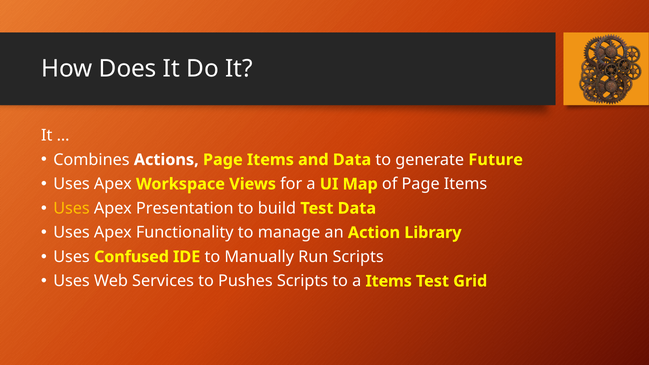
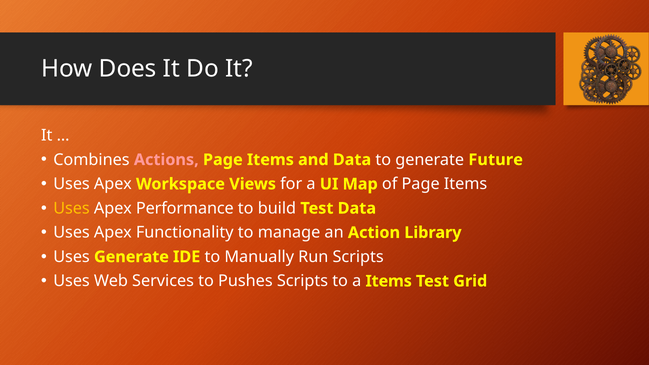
Actions colour: white -> pink (166, 160)
Presentation: Presentation -> Performance (185, 208)
Uses Confused: Confused -> Generate (131, 257)
